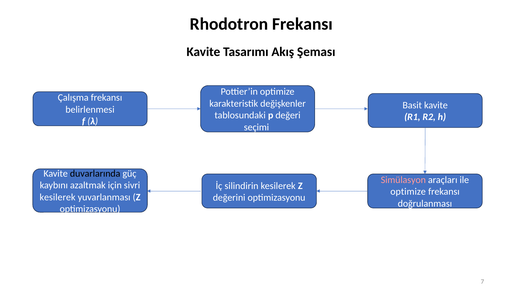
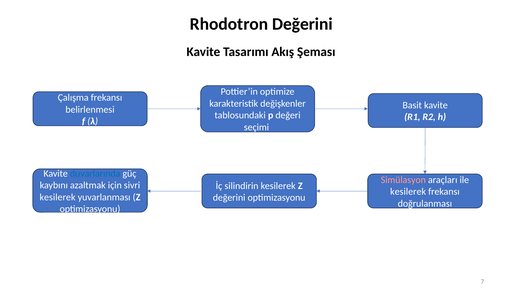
Rhodotron Frekansı: Frekansı -> Değerini (302, 24)
duvarlarında colour: black -> blue (95, 173)
optimize: optimize -> kesilerek (408, 192)
